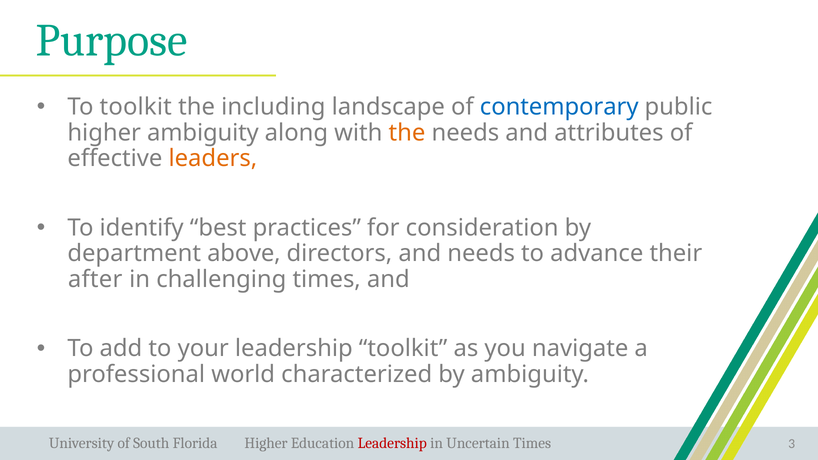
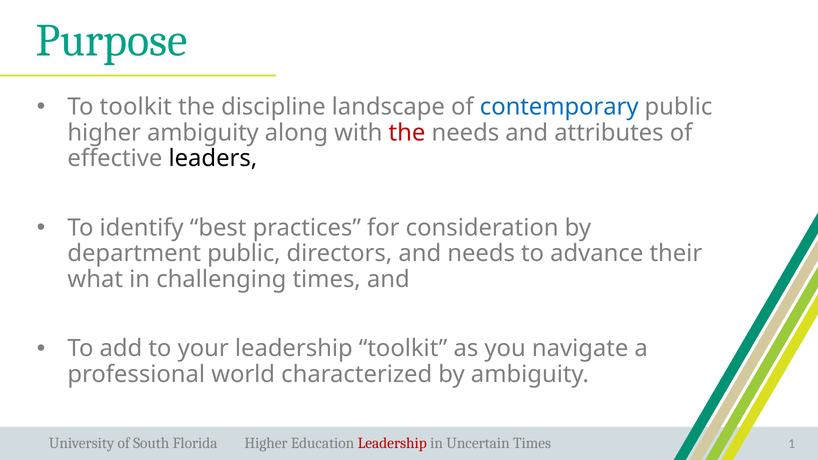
including: including -> discipline (273, 107)
the colour: orange -> red (407, 133)
leaders colour: orange -> black (213, 158)
department above: above -> public (244, 254)
after: after -> what (95, 279)
3: 3 -> 1 (792, 444)
